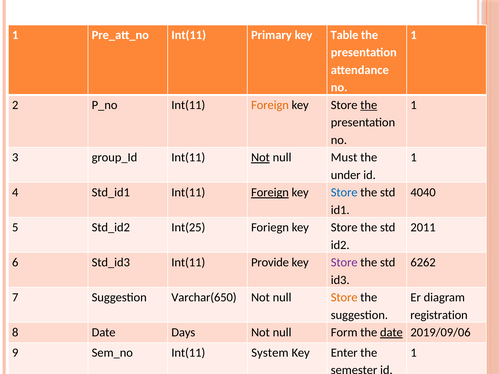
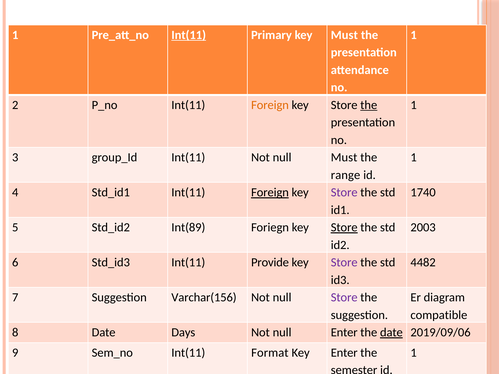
Int(11 underline: none -> present (189, 35)
key Table: Table -> Must (344, 35)
Not underline: present -> none (260, 158)
under: under -> range (346, 175)
Store colour: blue -> purple (344, 193)
4040: 4040 -> 1740 (423, 193)
Int(25: Int(25 -> Int(89 (188, 228)
Store underline: none -> present (344, 228)
2011: 2011 -> 2003 (423, 228)
6262: 6262 -> 4482 (423, 263)
Varchar(650: Varchar(650 -> Varchar(156 (204, 298)
Store colour: orange -> purple (344, 298)
registration: registration -> compatible (439, 315)
null Form: Form -> Enter (344, 333)
System: System -> Format (270, 353)
